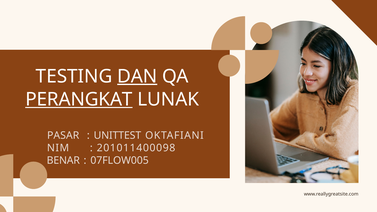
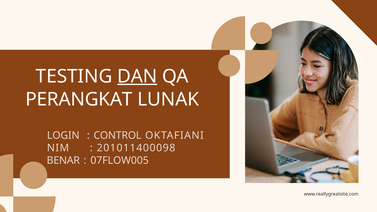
PERANGKAT underline: present -> none (79, 99)
PASAR: PASAR -> LOGIN (63, 136)
UNITTEST: UNITTEST -> CONTROL (117, 136)
